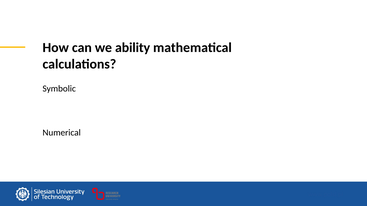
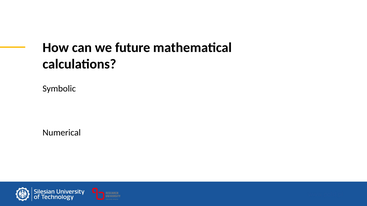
ability: ability -> future (133, 48)
